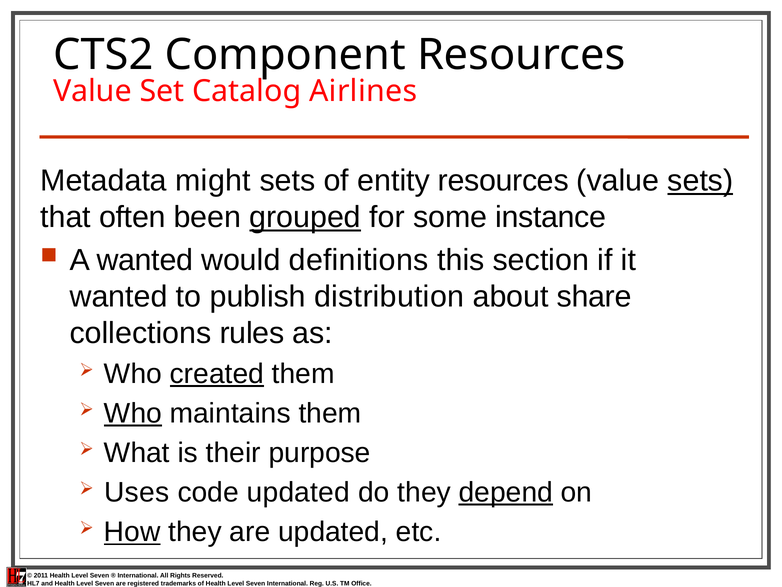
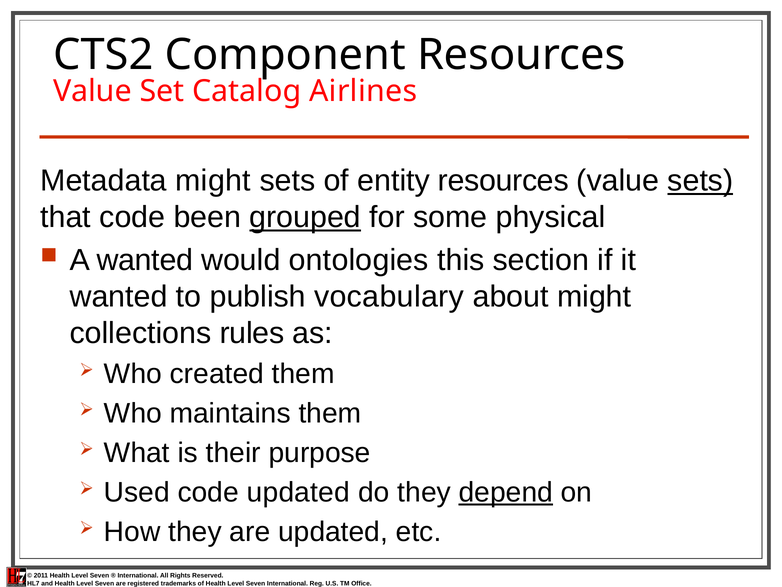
that often: often -> code (132, 217)
instance: instance -> physical (551, 217)
definitions: definitions -> ontologies (359, 260)
distribution: distribution -> vocabulary (389, 296)
about share: share -> might (594, 296)
created underline: present -> none (217, 374)
Who underline: present -> none (133, 413)
Uses: Uses -> Used (137, 492)
How underline: present -> none (132, 532)
